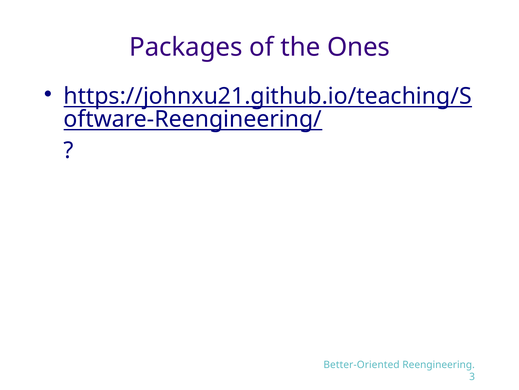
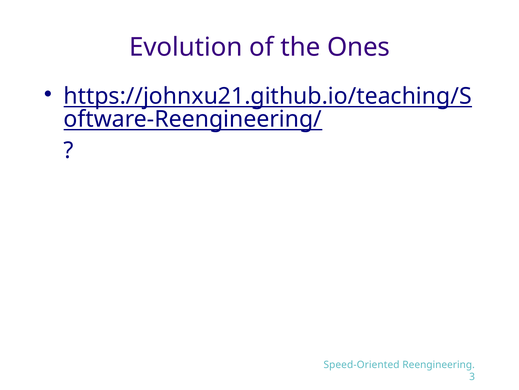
Packages: Packages -> Evolution (186, 47)
Better-Oriented: Better-Oriented -> Speed-Oriented (362, 364)
